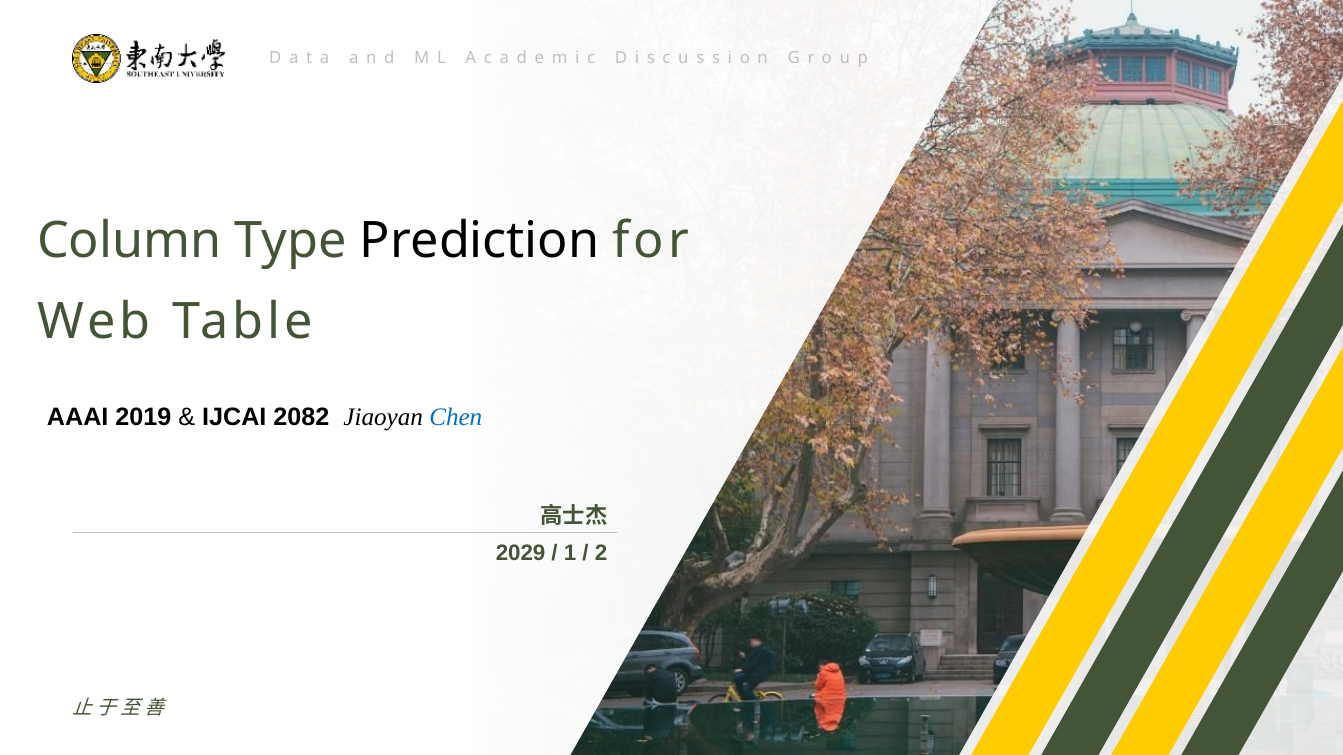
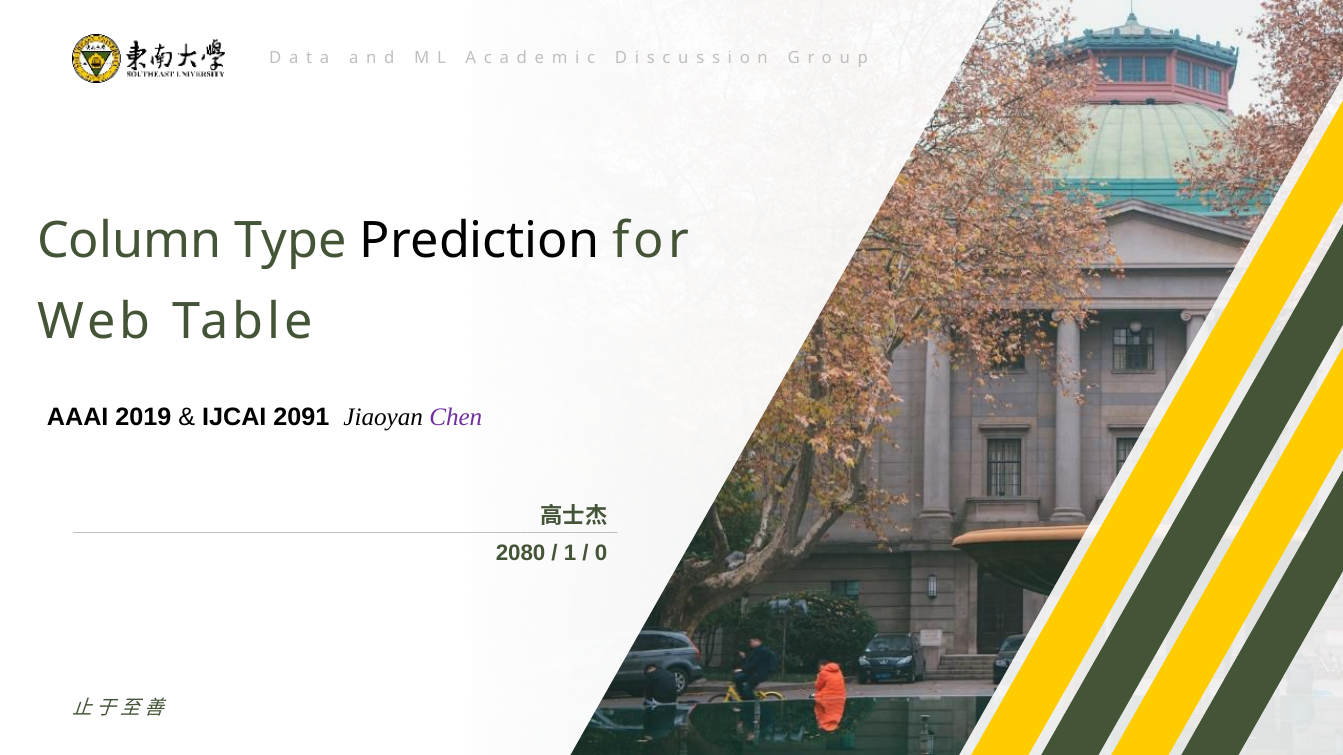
2082: 2082 -> 2091 (301, 417)
Chen colour: blue -> purple (456, 417)
2029: 2029 -> 2080 (521, 554)
2: 2 -> 0 (601, 554)
